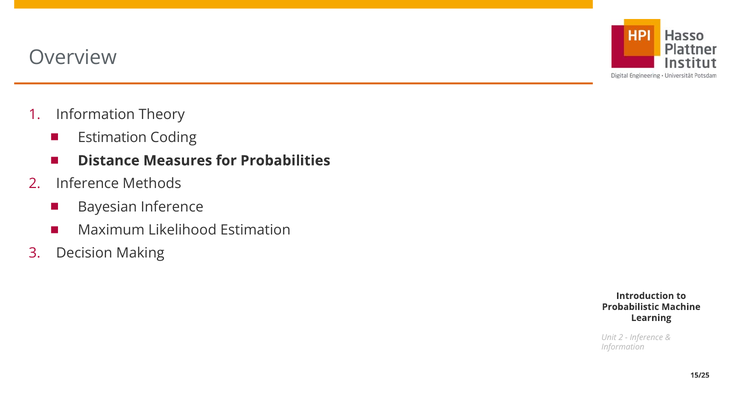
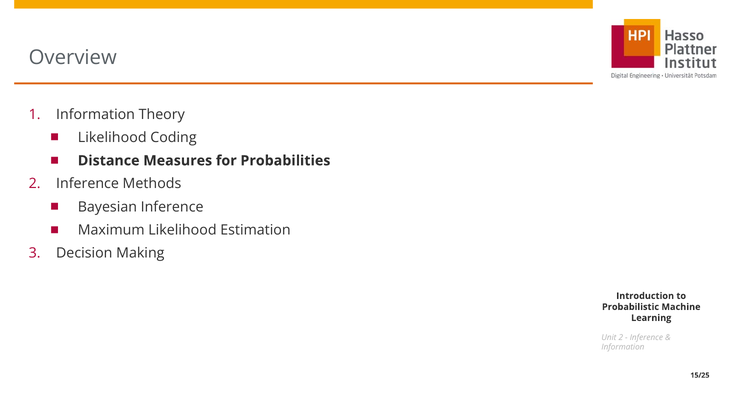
Estimation: Estimation -> Likelihood (112, 138)
